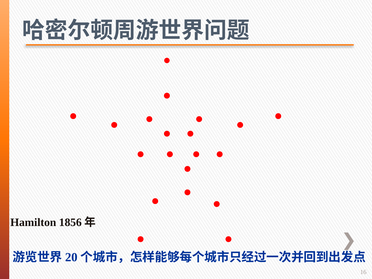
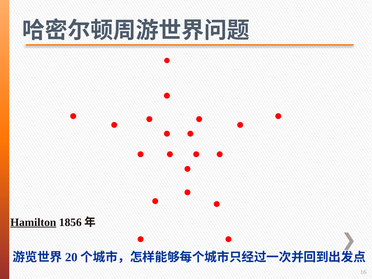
Hamilton underline: none -> present (33, 222)
